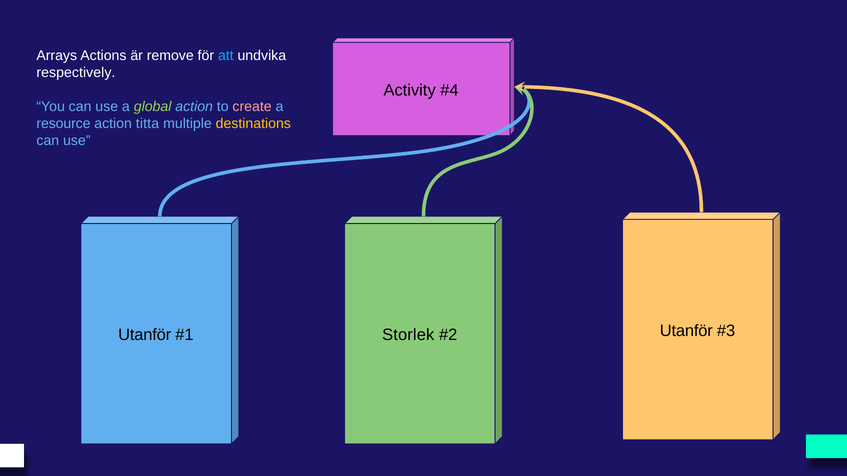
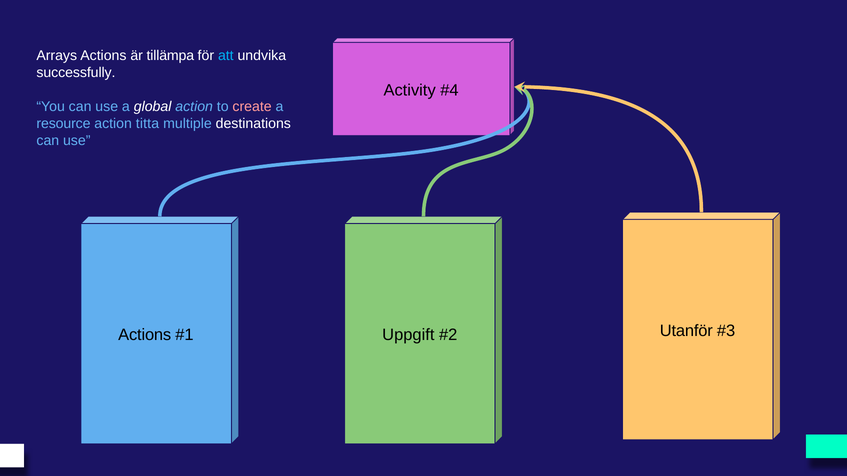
remove: remove -> tillämpa (170, 56)
respectively: respectively -> successfully (76, 73)
global colour: light green -> white (153, 107)
destinations colour: yellow -> white (253, 124)
Utanför: Utanför -> Actions (145, 335)
Storlek: Storlek -> Uppgift (408, 335)
